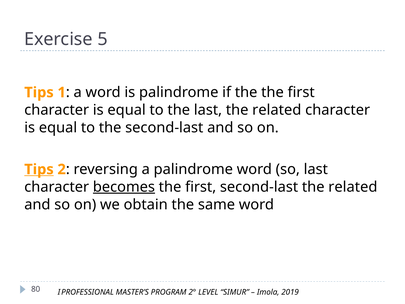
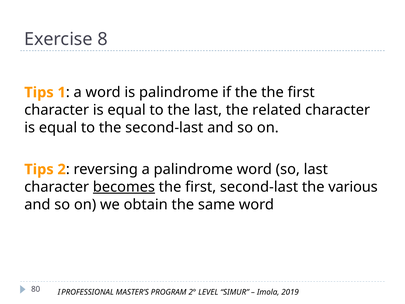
5: 5 -> 8 (103, 39)
Tips underline: present -> none (39, 169)
second-last the related: related -> various (353, 187)
